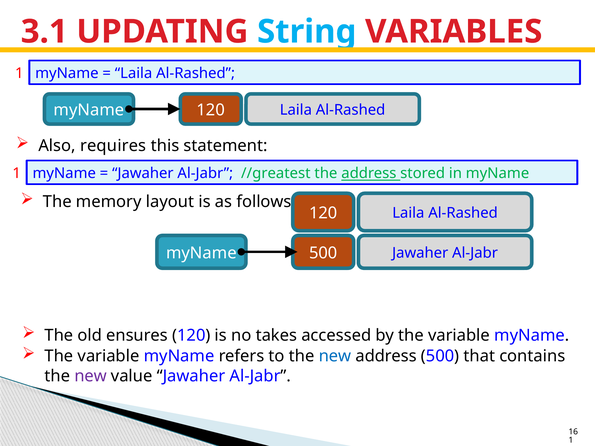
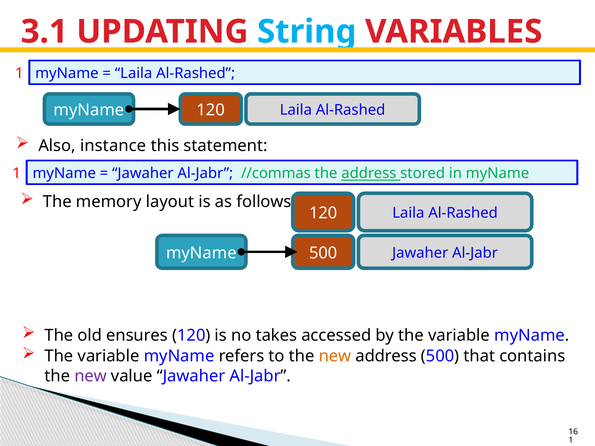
requires: requires -> instance (113, 146)
//greatest: //greatest -> //commas (276, 174)
new colour: blue -> orange (335, 356)
